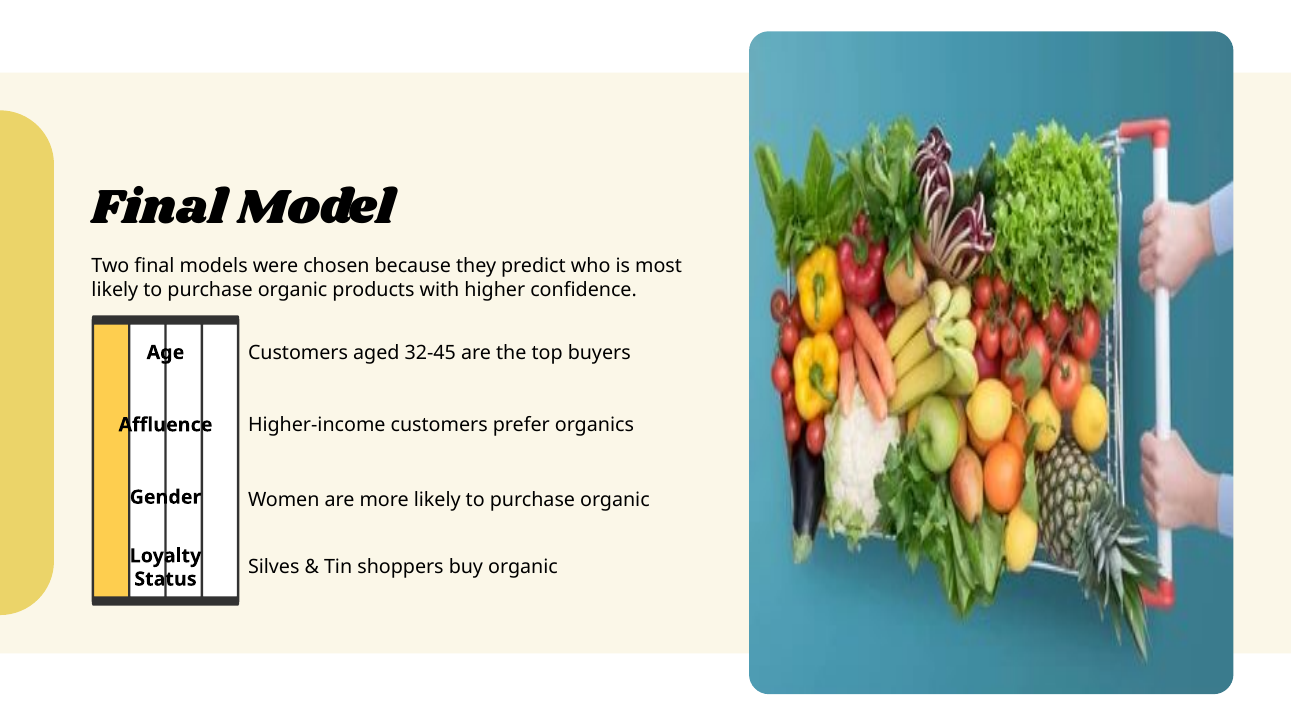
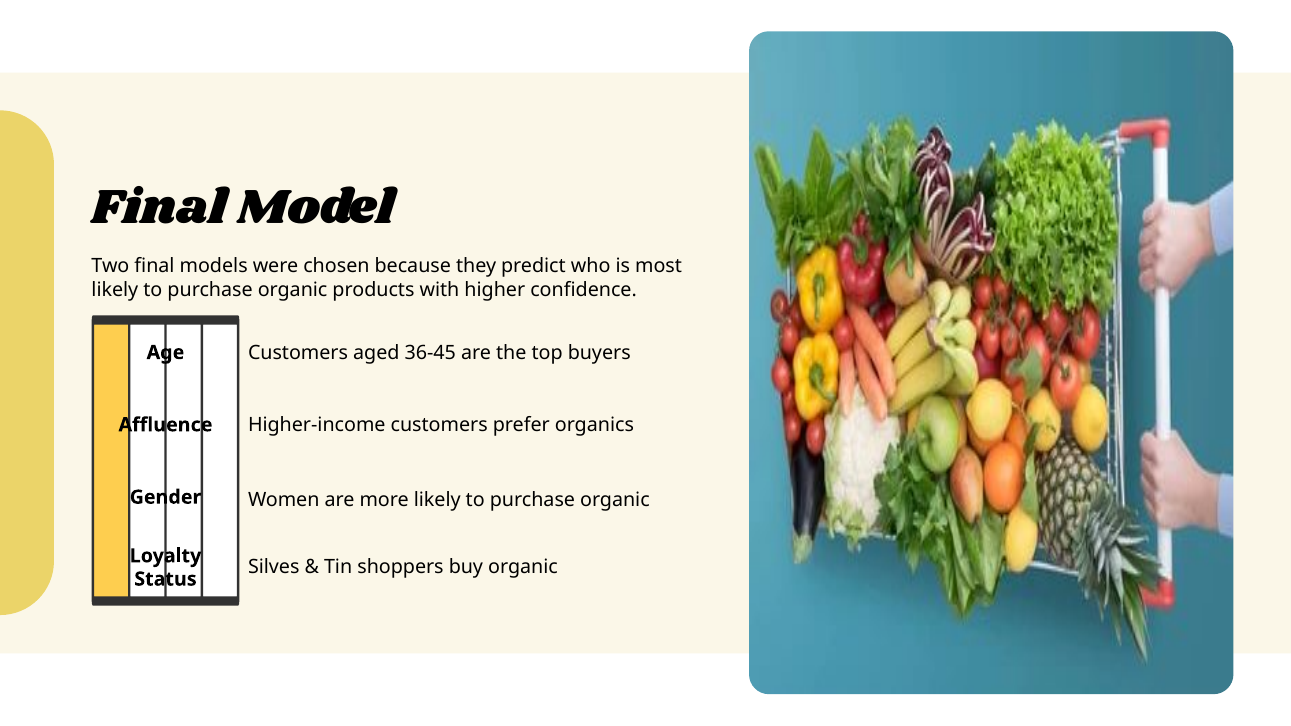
32-45: 32-45 -> 36-45 (430, 353)
